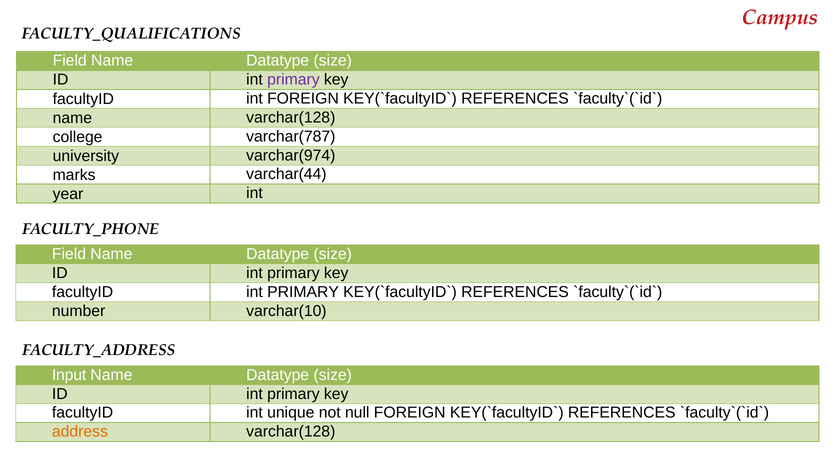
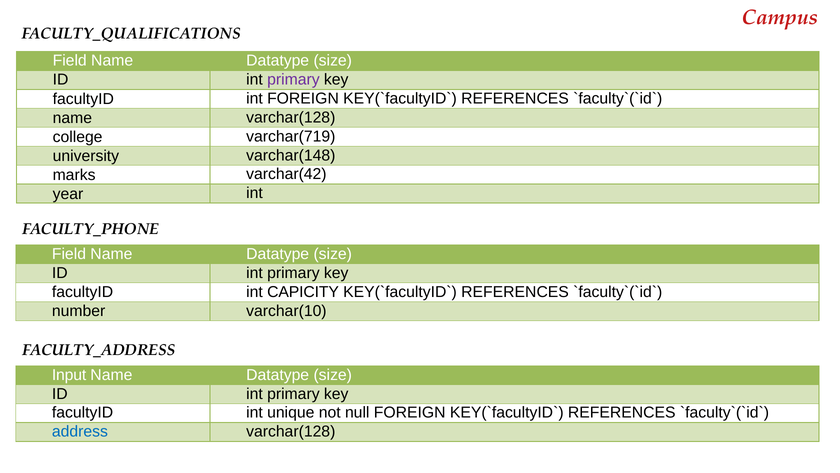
varchar(787: varchar(787 -> varchar(719 (291, 136)
varchar(974: varchar(974 -> varchar(148 (291, 155)
varchar(44: varchar(44 -> varchar(42 (286, 174)
facultyID int PRIMARY: PRIMARY -> CAPICITY (303, 292)
address colour: orange -> blue (80, 431)
